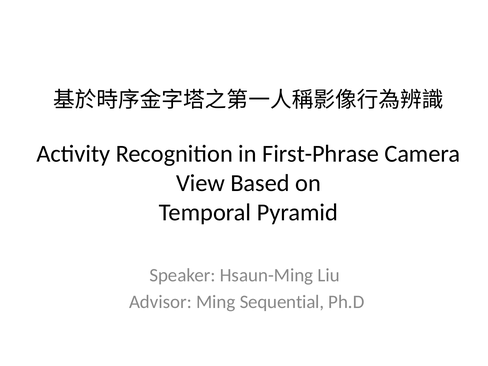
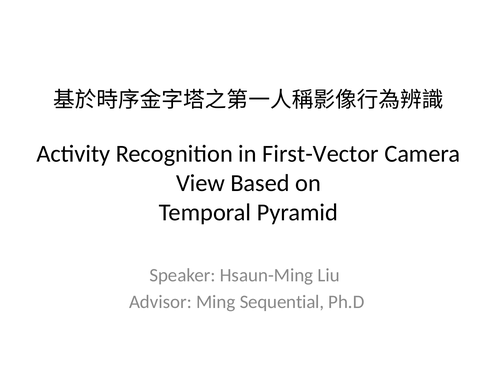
First-Phrase: First-Phrase -> First-Vector (321, 154)
